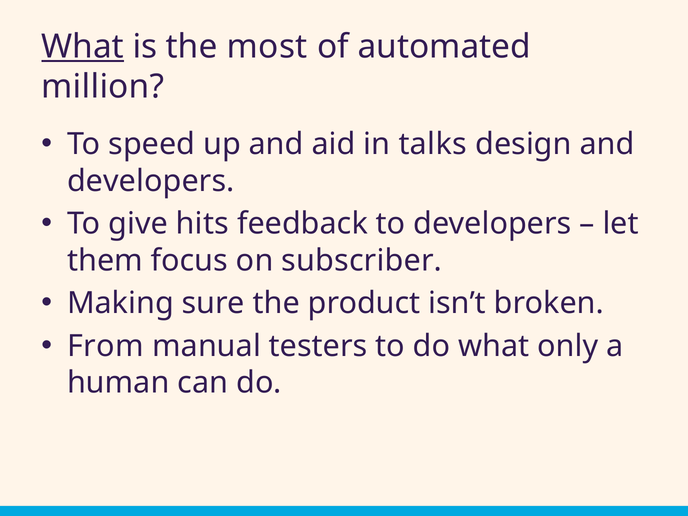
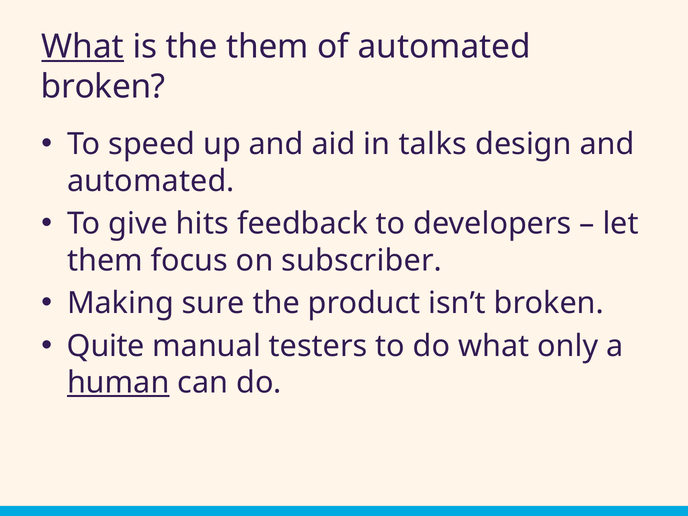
the most: most -> them (267, 46)
million: million -> broken (103, 87)
developers: developers -> automated (151, 181)
From: From -> Quite (106, 346)
human underline: none -> present (118, 383)
